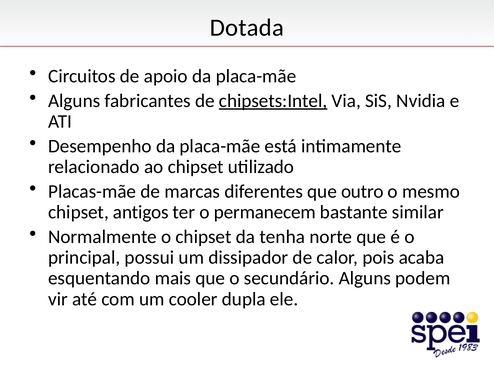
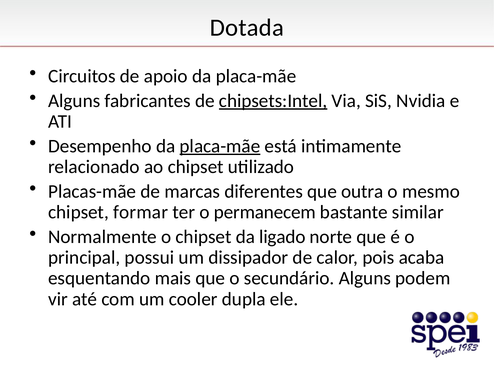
placa-mãe underline: none -> present (220, 146)
outro: outro -> outra (362, 192)
antigos: antigos -> formar (141, 212)
tenha: tenha -> ligado (282, 237)
